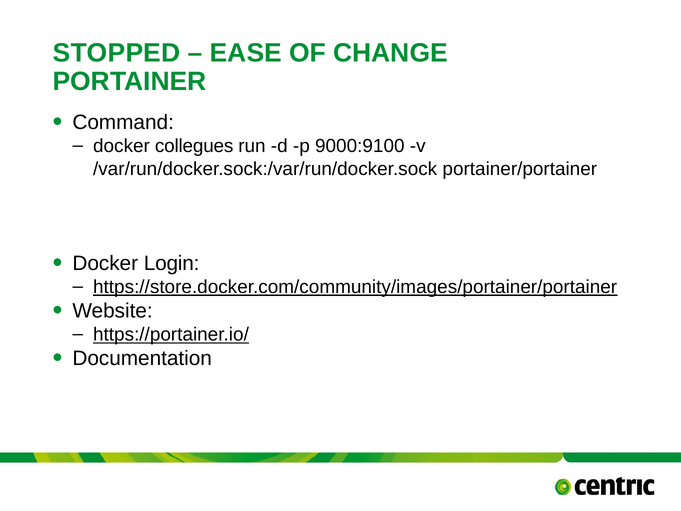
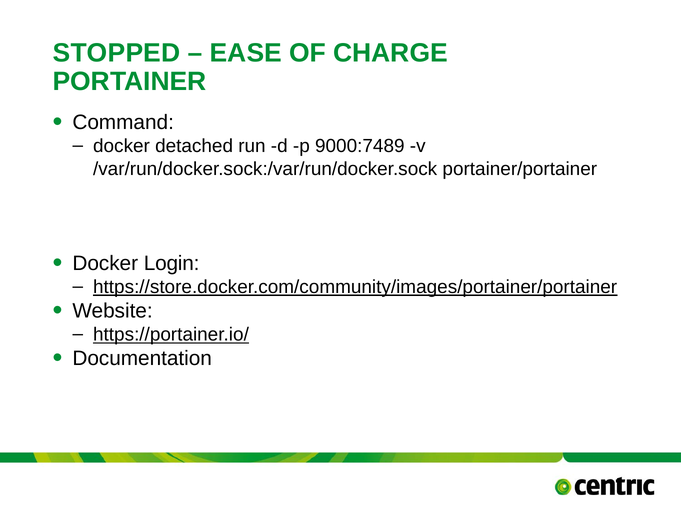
CHANGE: CHANGE -> CHARGE (390, 53)
collegues: collegues -> detached (194, 146)
9000:9100: 9000:9100 -> 9000:7489 (360, 146)
